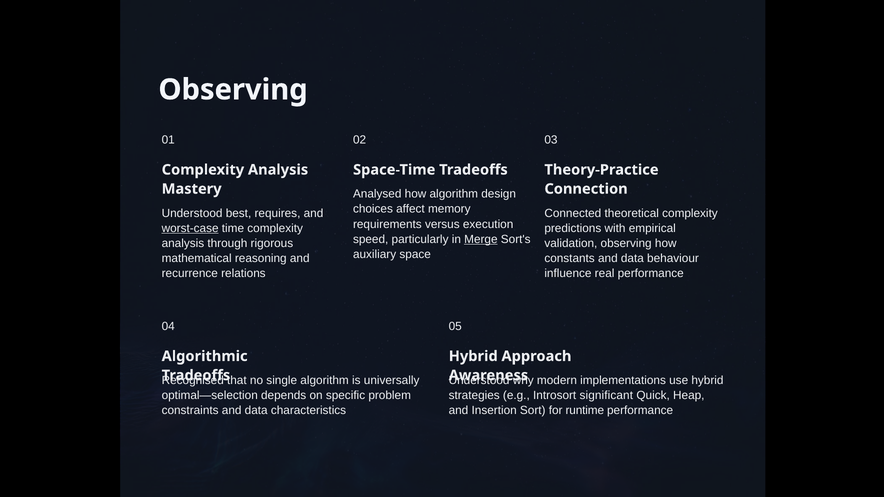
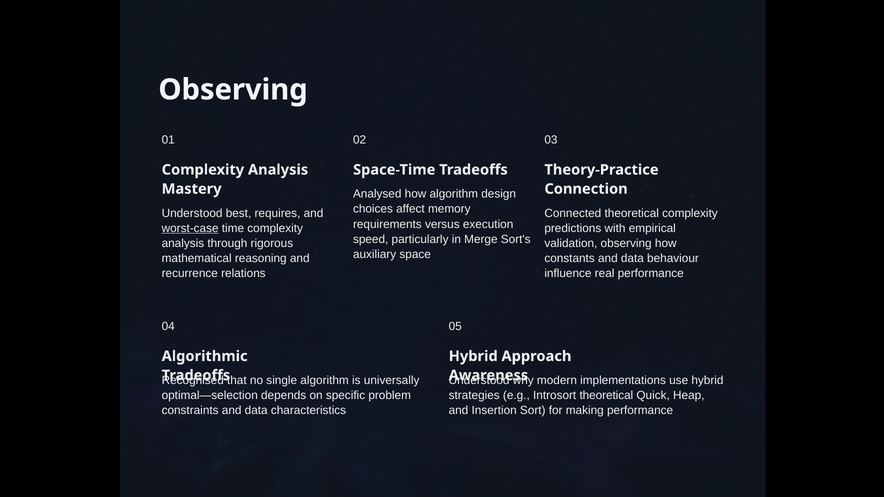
Merge underline: present -> none (481, 239)
Introsort significant: significant -> theoretical (606, 396)
runtime: runtime -> making (585, 411)
